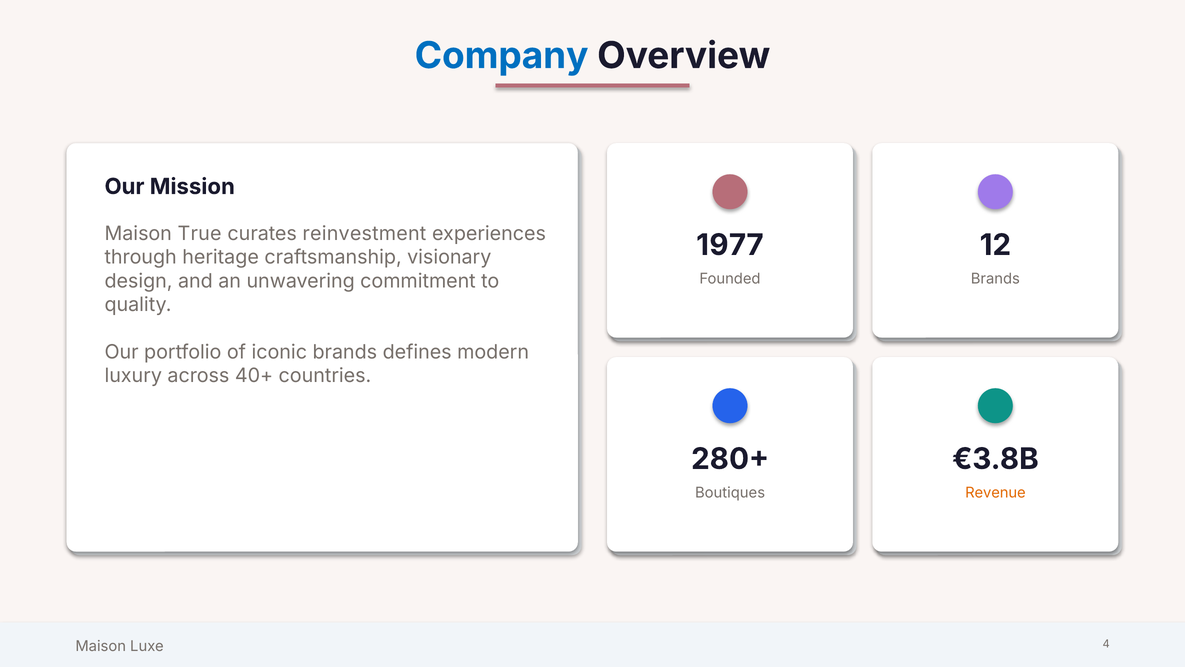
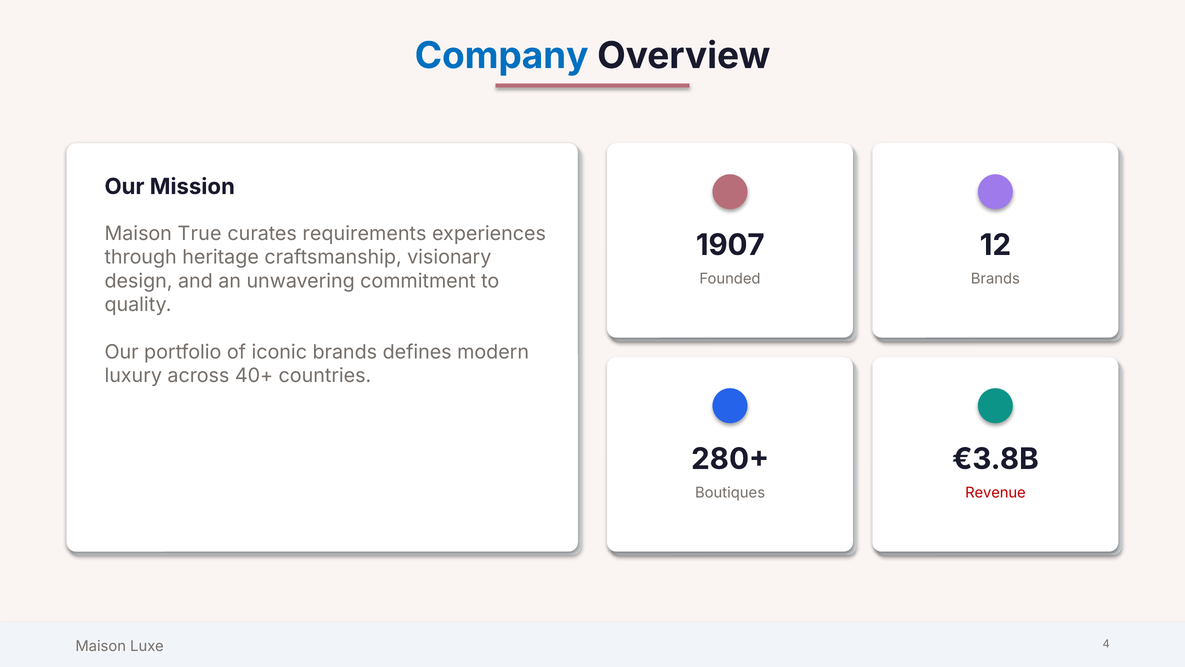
reinvestment: reinvestment -> requirements (364, 234)
1977: 1977 -> 1907 (730, 245)
Revenue colour: orange -> red (995, 493)
